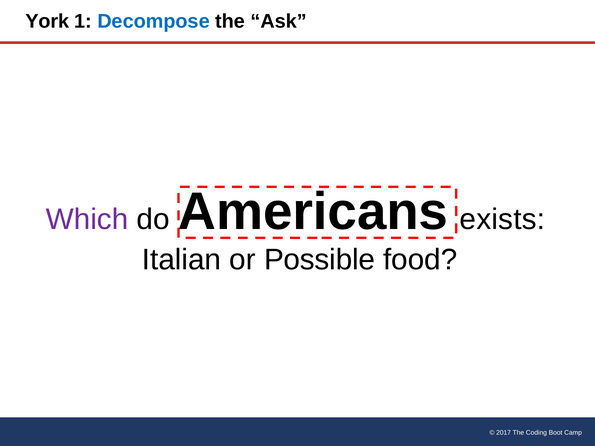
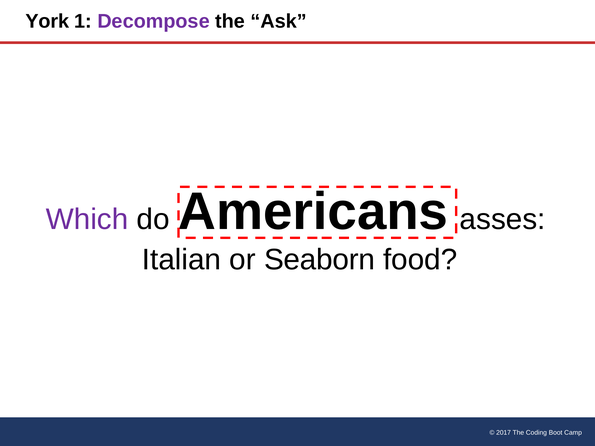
Decompose colour: blue -> purple (154, 21)
exists: exists -> asses (503, 220)
Possible: Possible -> Seaborn (320, 260)
